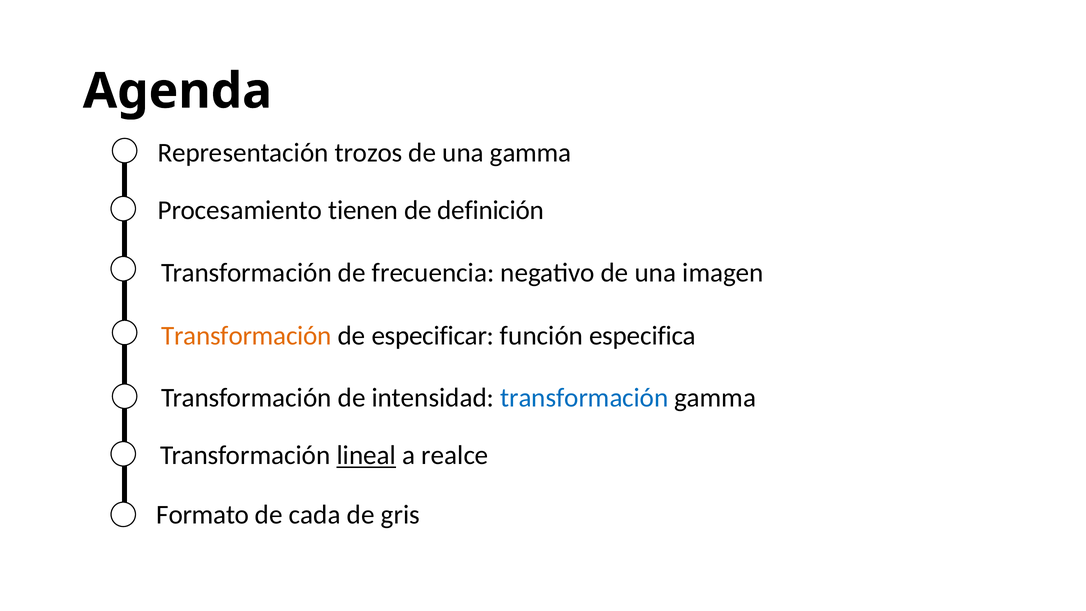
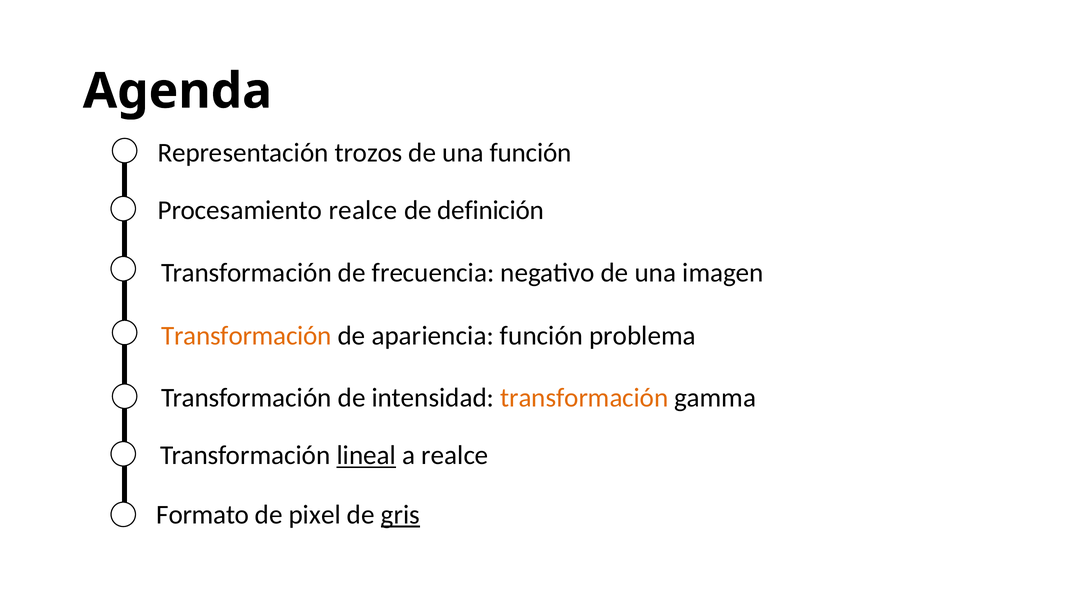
una gamma: gamma -> función (531, 153)
Procesamiento tienen: tienen -> realce (363, 210)
especificar: especificar -> apariencia (433, 335)
especifica: especifica -> problema (642, 335)
transformación colour: blue -> orange (584, 398)
cada: cada -> pixel (315, 515)
gris underline: none -> present (400, 515)
